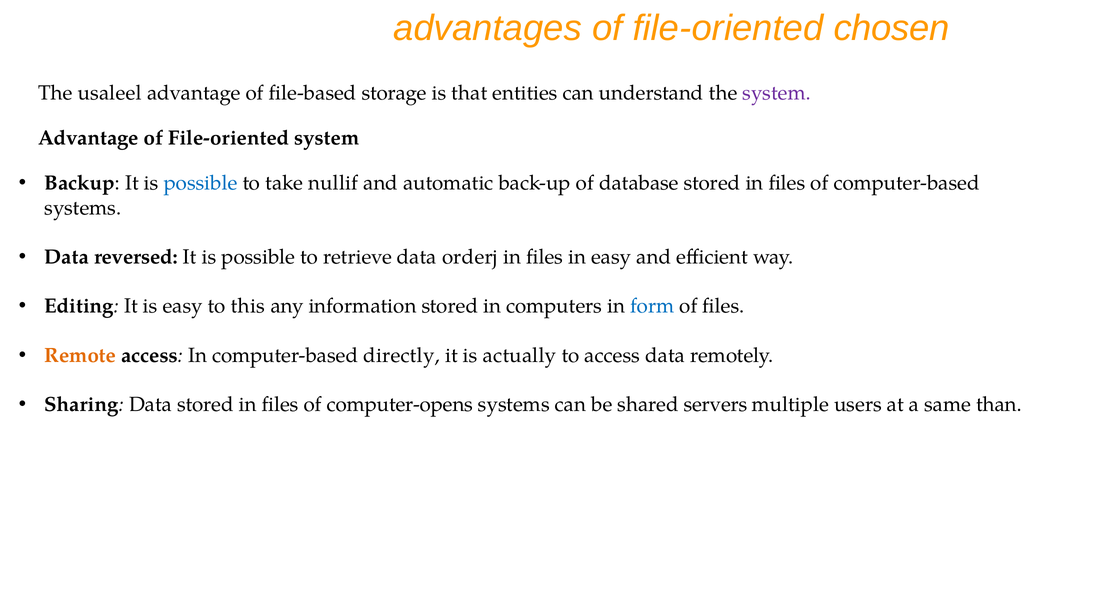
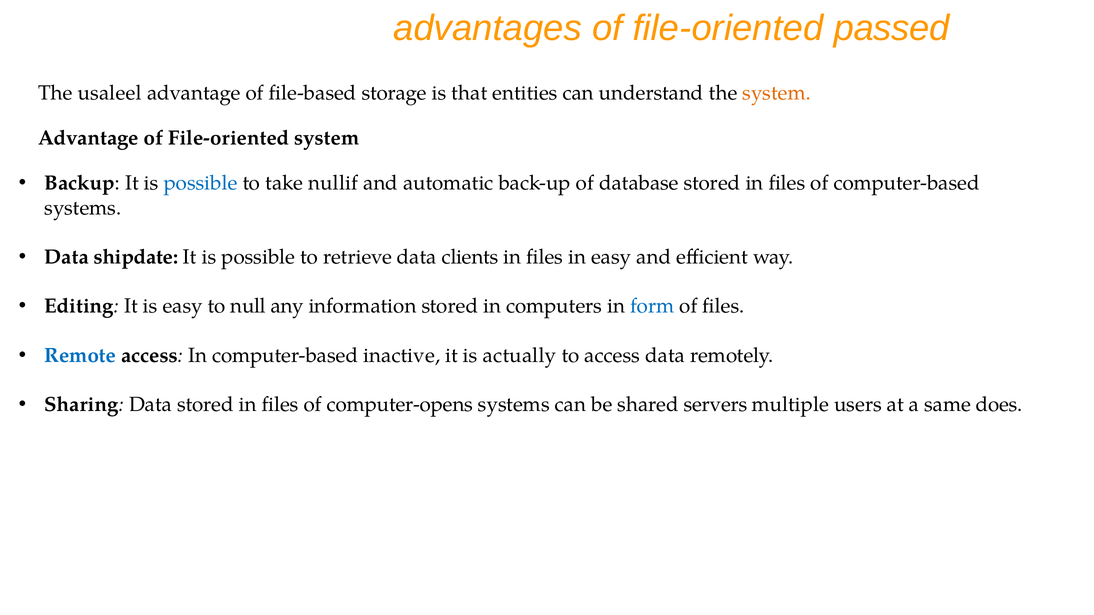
chosen: chosen -> passed (892, 28)
system colour: purple -> orange (777, 93)
reversed: reversed -> shipdate (136, 257)
orderj: orderj -> clients (470, 257)
this: this -> null (248, 306)
Remote colour: orange -> blue (80, 356)
directly: directly -> inactive (402, 356)
than: than -> does (999, 405)
